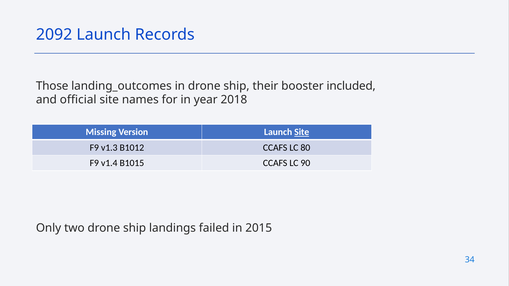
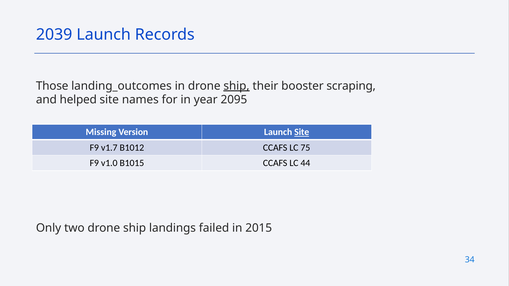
2092: 2092 -> 2039 (54, 35)
ship underline: none -> present (236, 86)
included: included -> scraping (351, 86)
official: official -> helped (78, 100)
2018: 2018 -> 2095 (234, 100)
v1.3: v1.3 -> v1.7 (109, 148)
80: 80 -> 75 (305, 148)
v1.4: v1.4 -> v1.0 (109, 163)
90: 90 -> 44 (305, 163)
